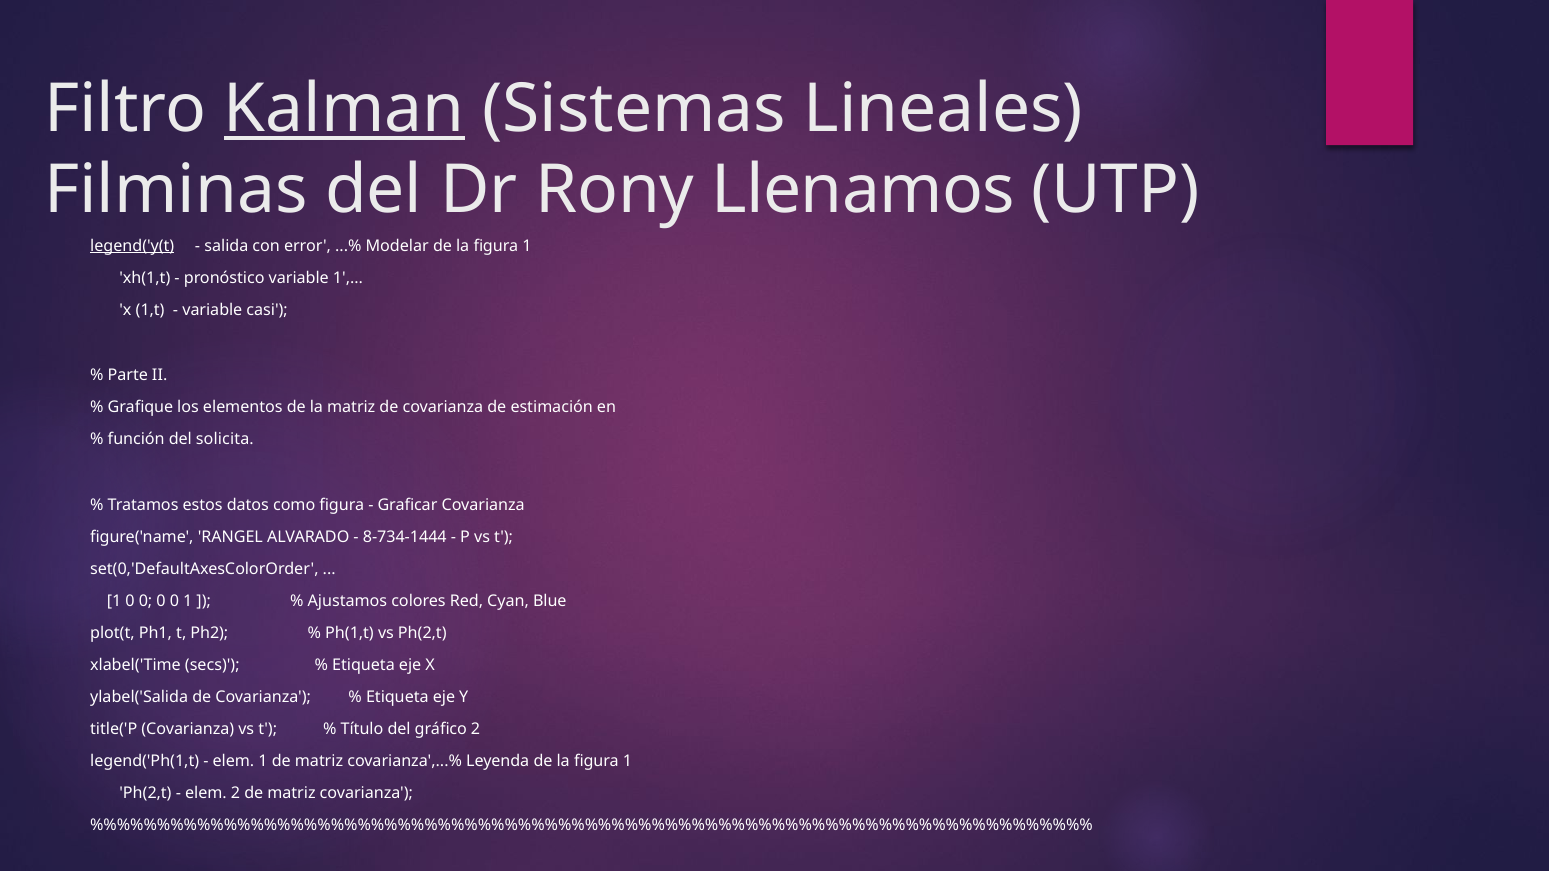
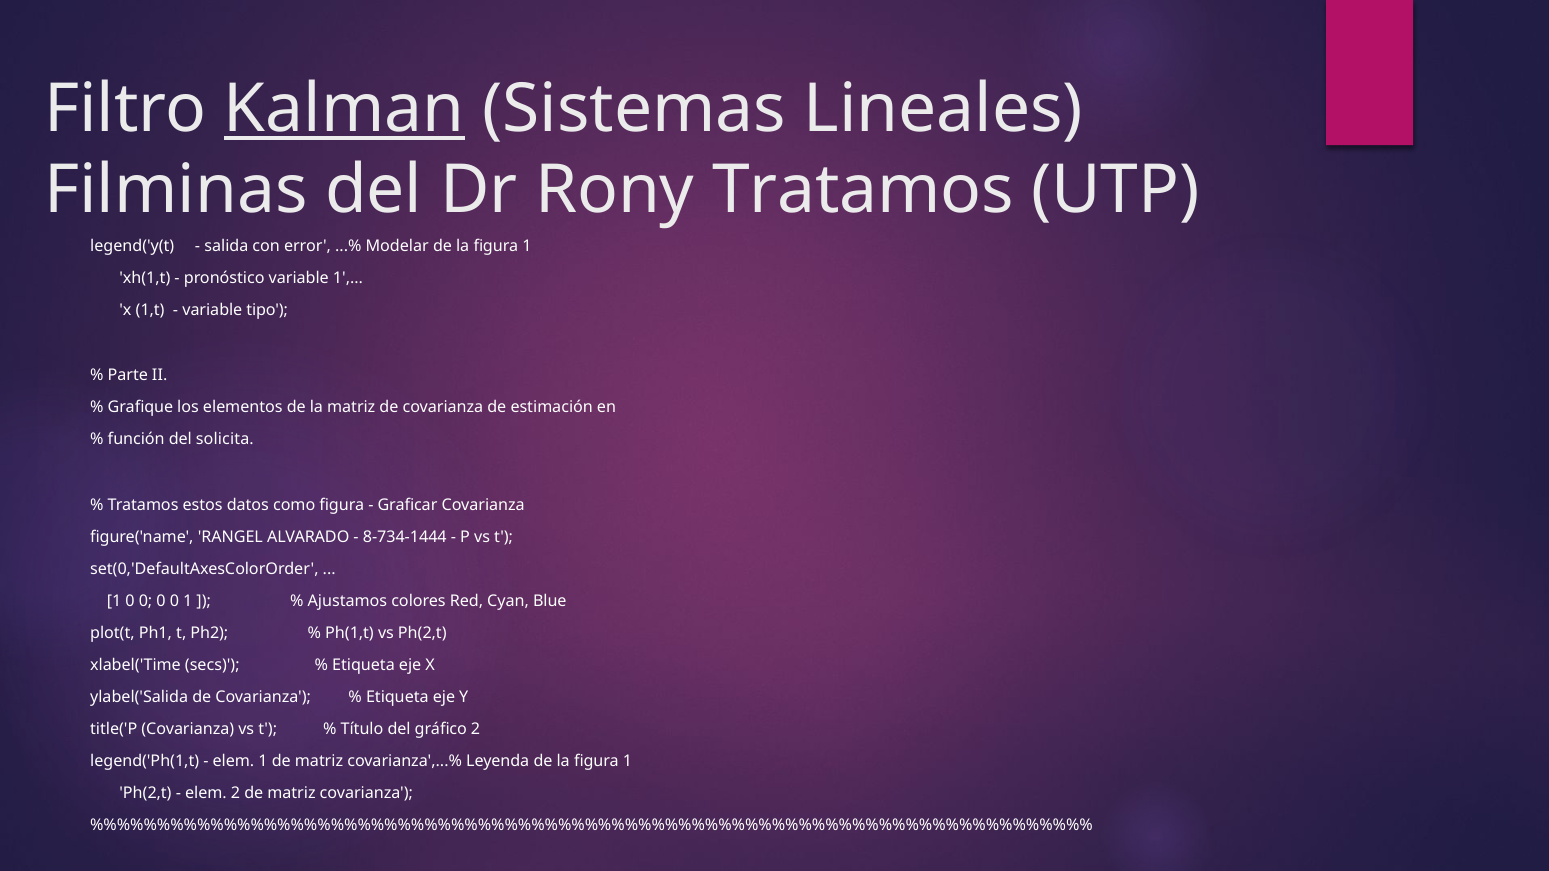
Rony Llenamos: Llenamos -> Tratamos (863, 190)
legend('y(t underline: present -> none (132, 246)
casi: casi -> tipo (267, 310)
